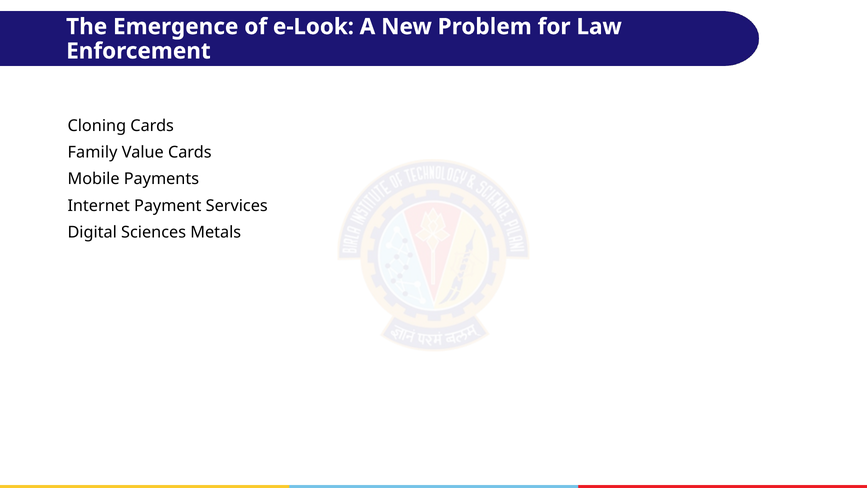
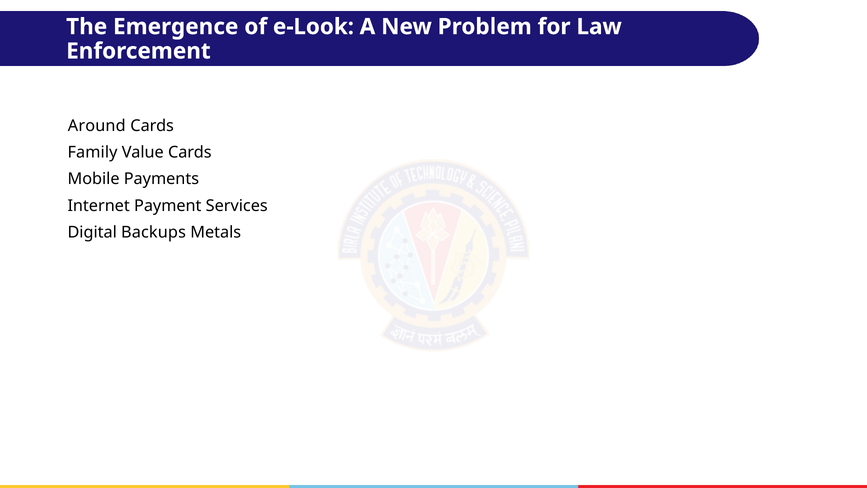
Cloning: Cloning -> Around (97, 126)
Sciences: Sciences -> Backups (154, 232)
